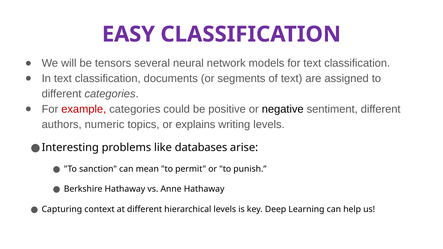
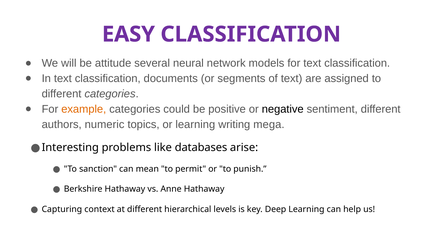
tensors: tensors -> attitude (113, 63)
example colour: red -> orange (84, 109)
or explains: explains -> learning (195, 125)
writing levels: levels -> mega (269, 125)
